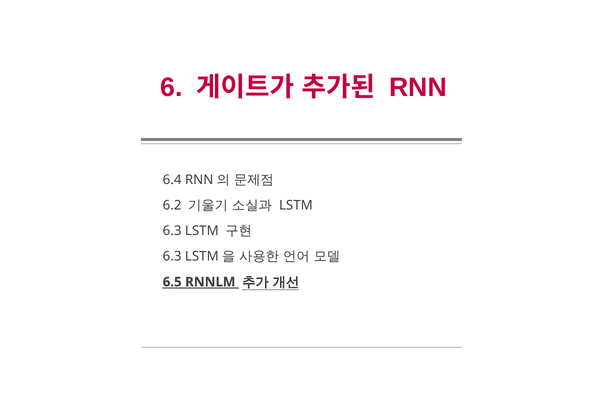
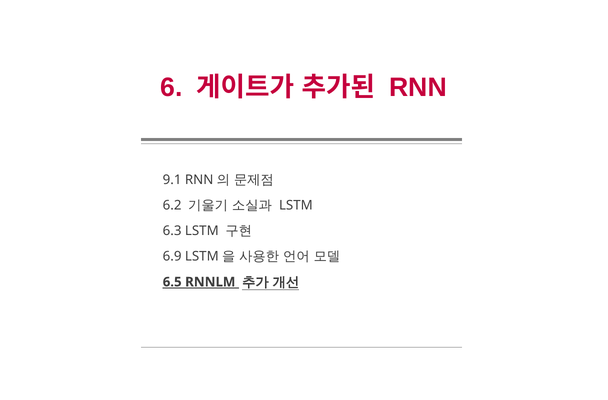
6.4: 6.4 -> 9.1 (172, 180)
6.3: 6.3 -> 6.9 (172, 256)
